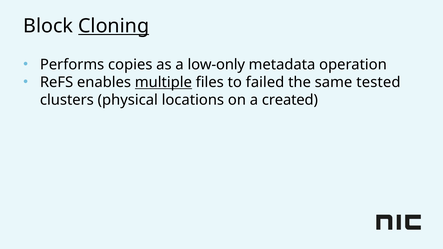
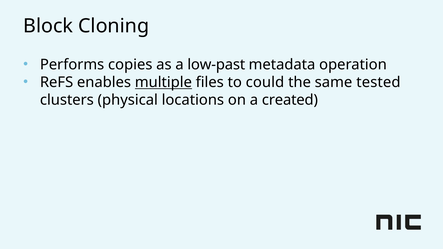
Cloning underline: present -> none (114, 26)
low-only: low-only -> low-past (216, 65)
failed: failed -> could (265, 82)
